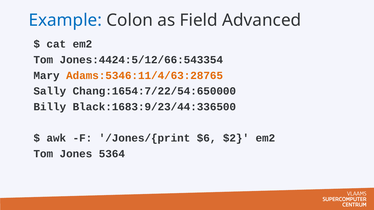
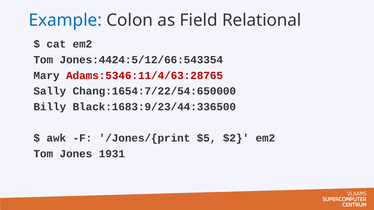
Advanced: Advanced -> Relational (262, 20)
Adams:5346:11/4/63:28765 colour: orange -> red (145, 76)
$6: $6 -> $5 (207, 138)
5364: 5364 -> 1931 (112, 154)
